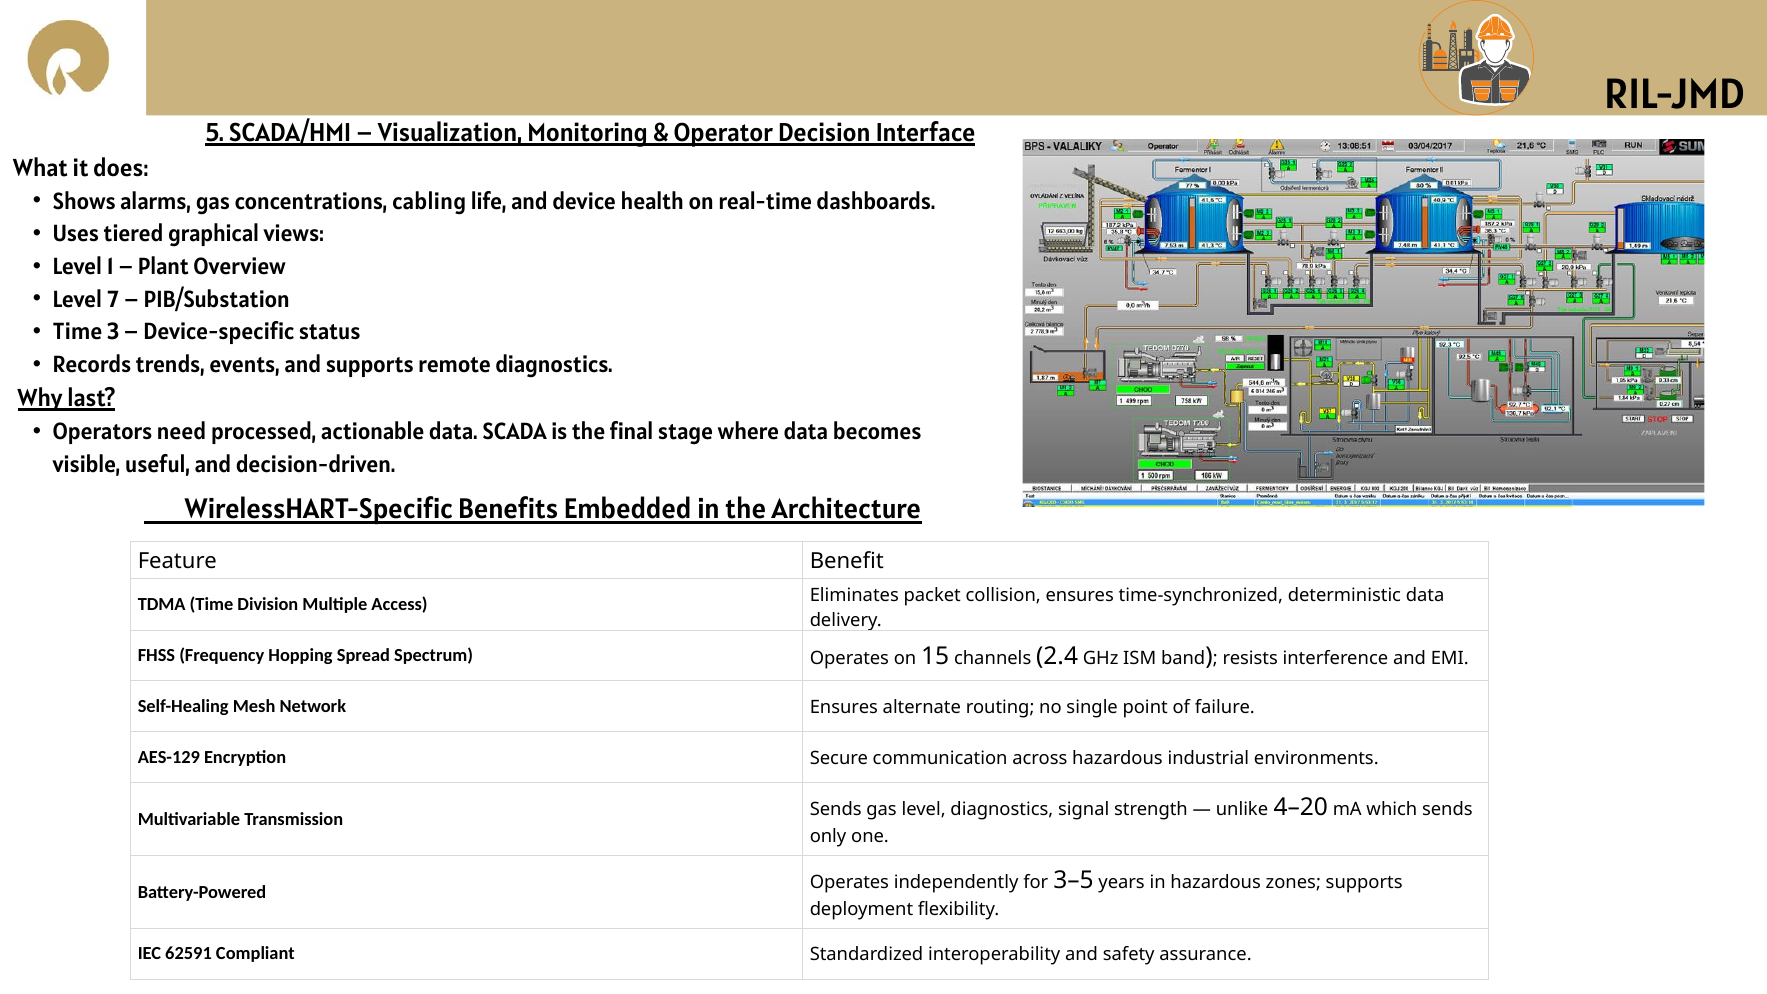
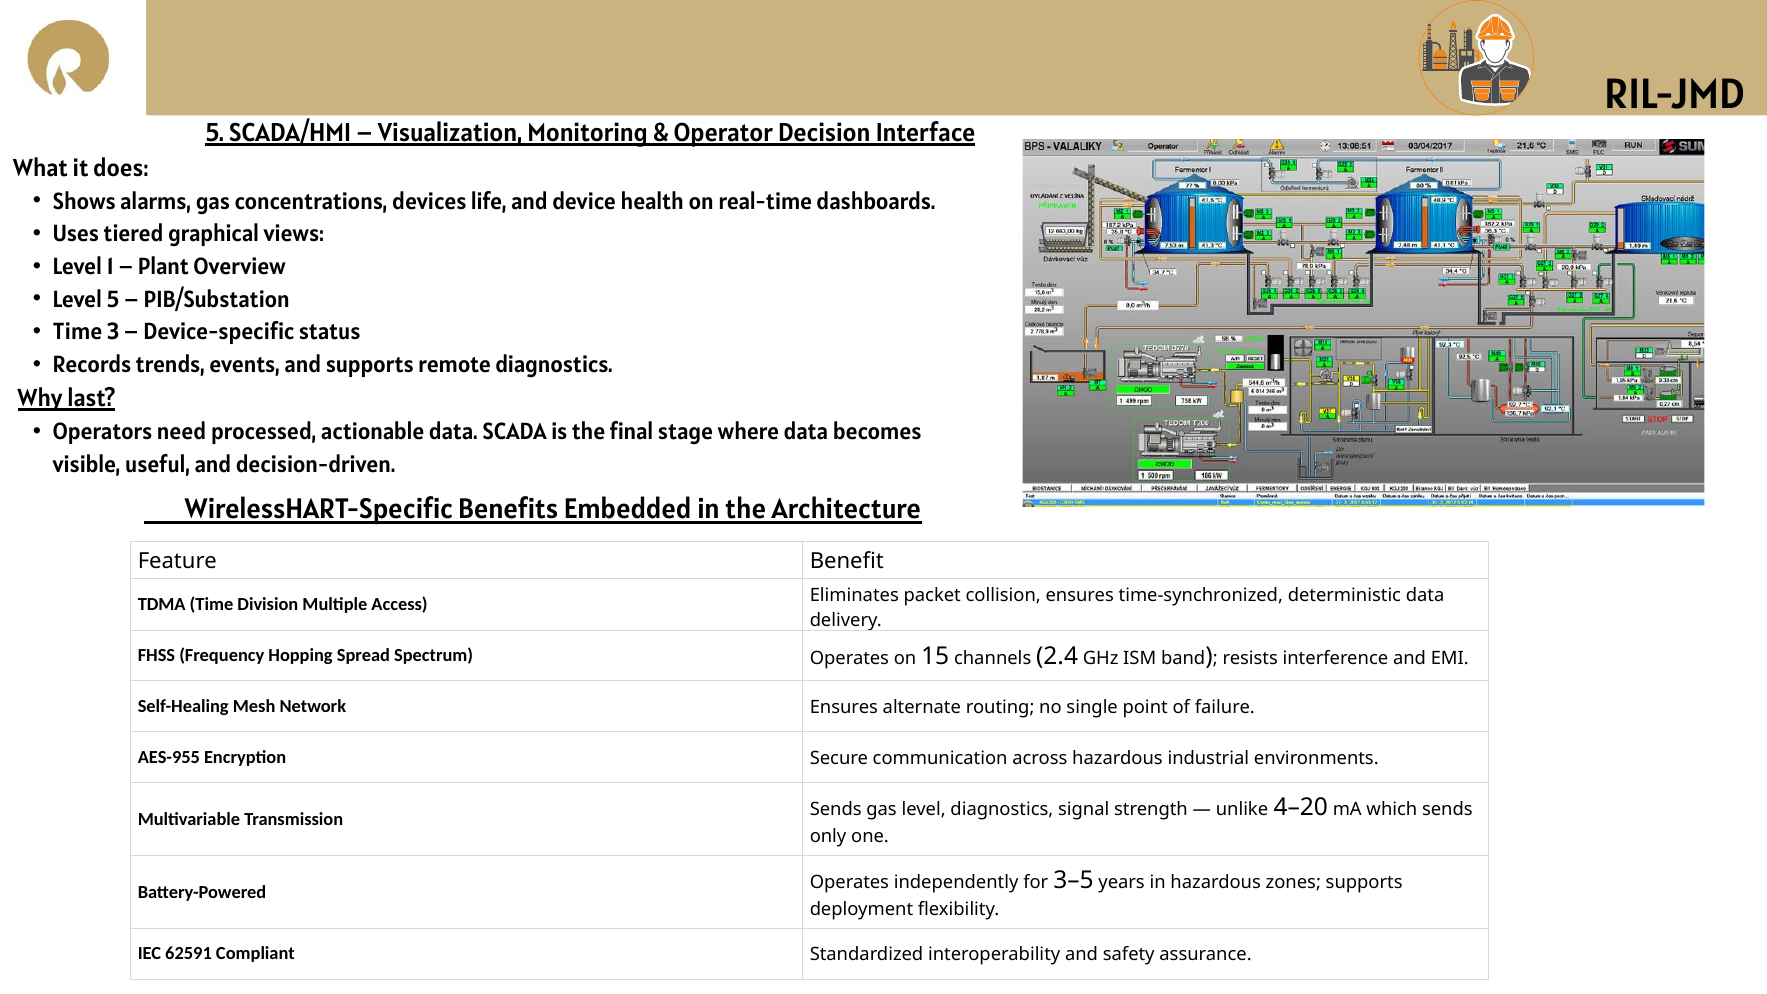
cabling: cabling -> devices (429, 202)
Level 7: 7 -> 5 (113, 299)
AES-129: AES-129 -> AES-955 (169, 757)
